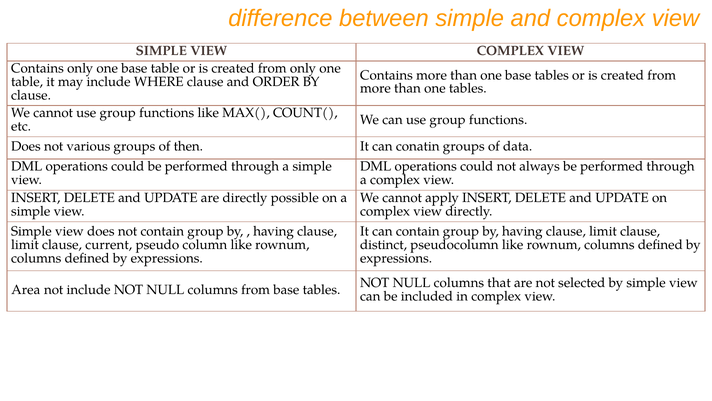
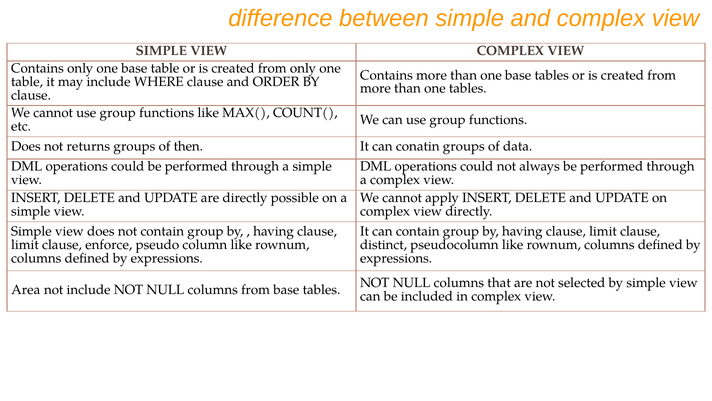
various: various -> returns (88, 146)
current: current -> enforce (109, 245)
